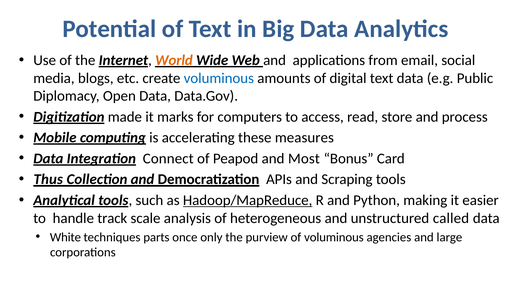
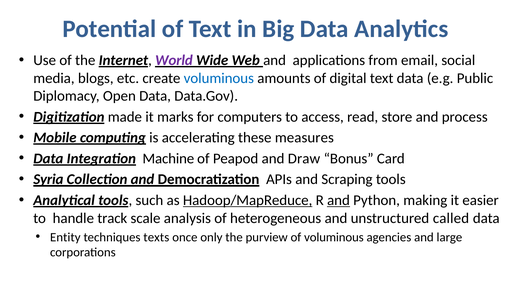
World colour: orange -> purple (174, 60)
Connect: Connect -> Machine (168, 159)
Most: Most -> Draw (304, 159)
Thus: Thus -> Syria (48, 180)
and underline: none -> present (338, 201)
White: White -> Entity (65, 237)
parts: parts -> texts (156, 237)
